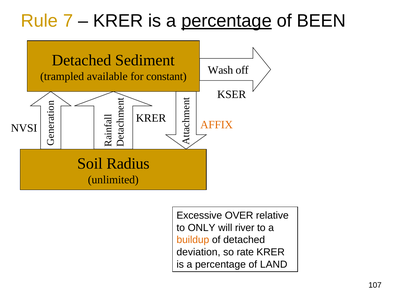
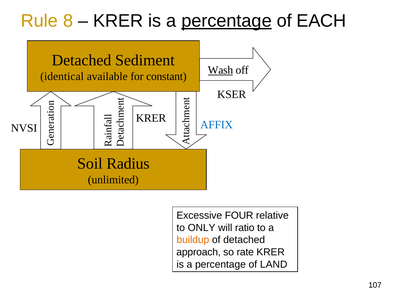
7: 7 -> 8 (68, 21)
BEEN: BEEN -> EACH (321, 21)
Wash underline: none -> present (220, 70)
trampled: trampled -> identical (62, 76)
AFFIX colour: orange -> blue (217, 125)
OVER: OVER -> FOUR (239, 215)
river: river -> ratio (245, 227)
deviation: deviation -> approach (199, 252)
